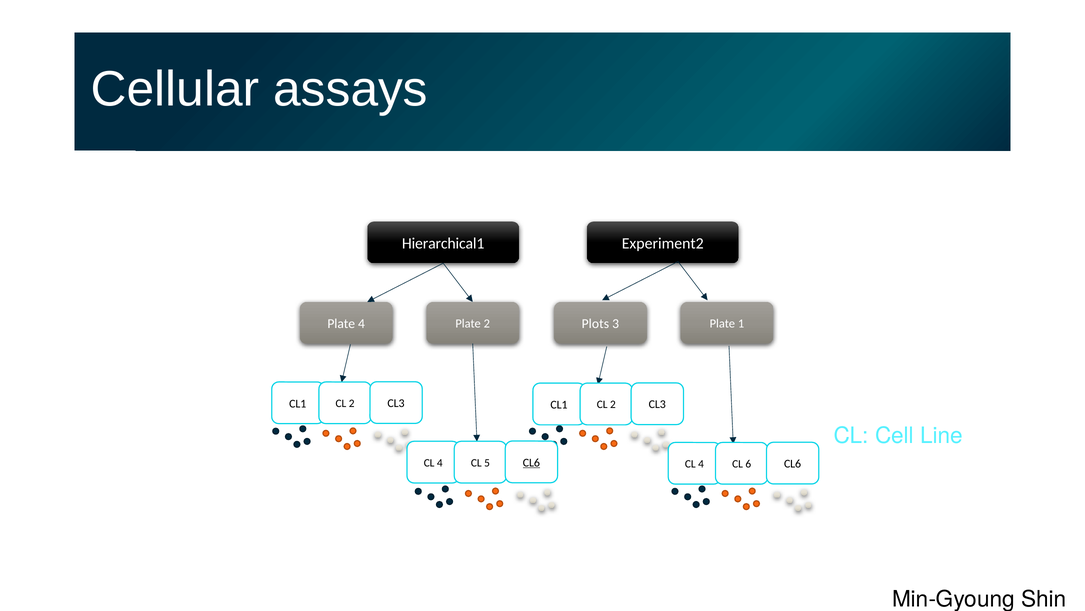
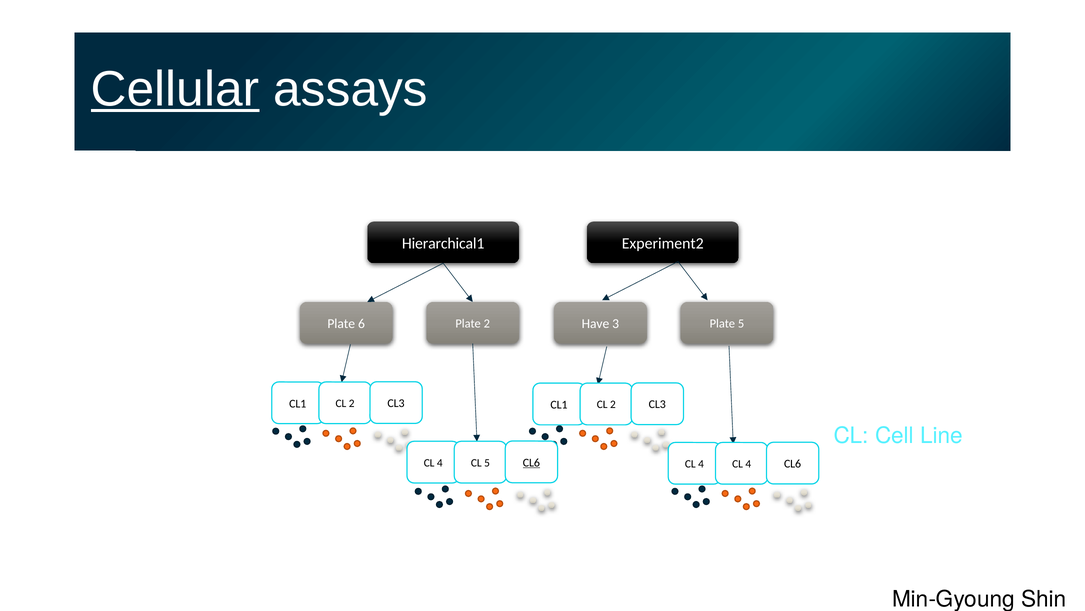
Cellular underline: none -> present (175, 89)
Plate 4: 4 -> 6 (361, 323)
Plots: Plots -> Have (595, 323)
Plate 1: 1 -> 5 (741, 323)
4 CL 6: 6 -> 4 (748, 464)
